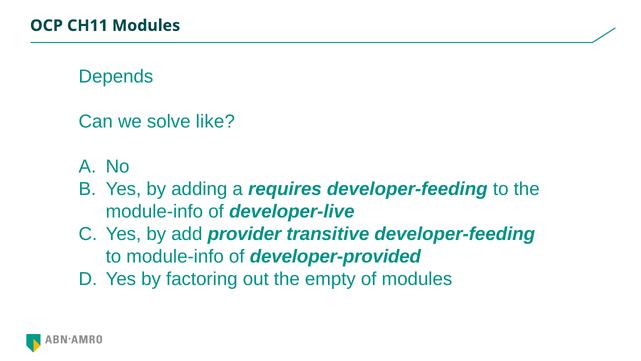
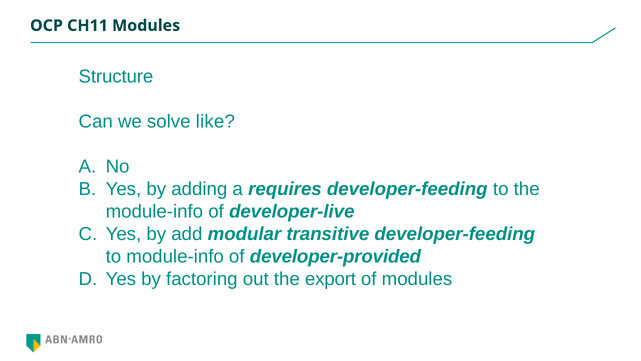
Depends: Depends -> Structure (116, 77)
provider: provider -> modular (244, 234)
empty: empty -> export (330, 279)
